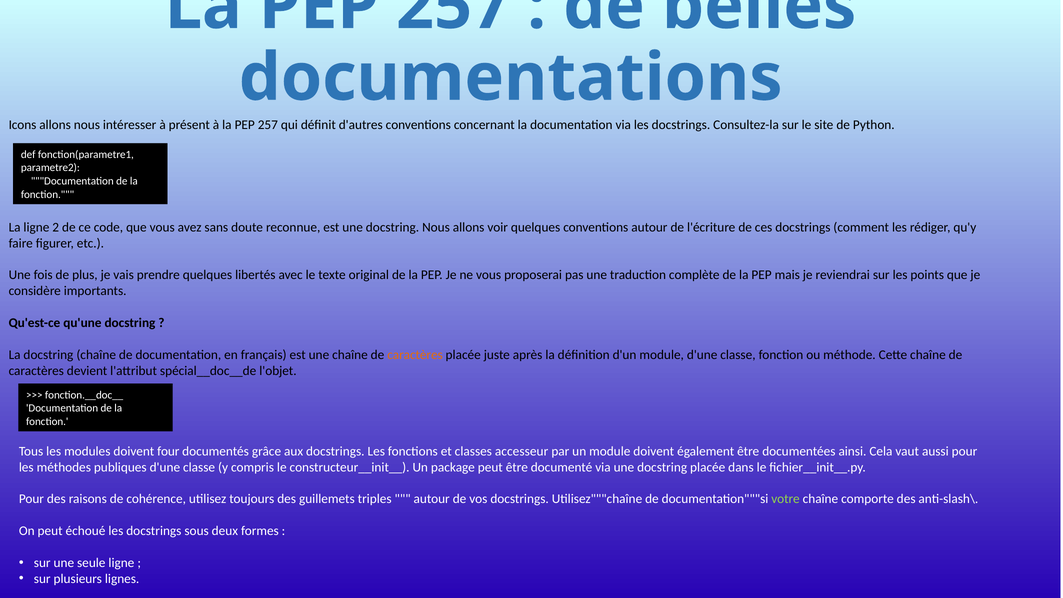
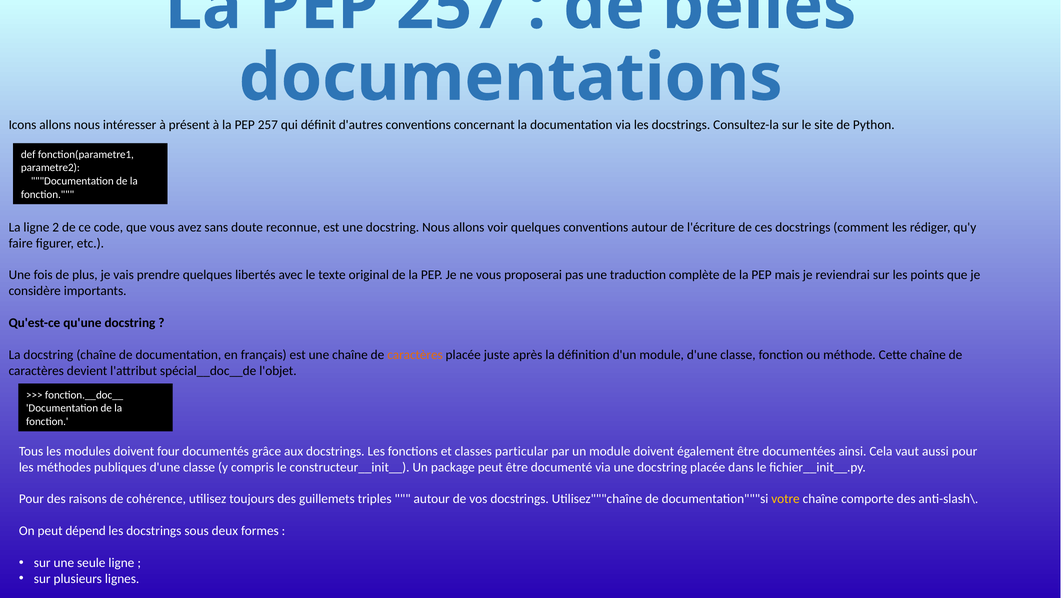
accesseur: accesseur -> particular (522, 451)
votre colour: light green -> yellow (786, 499)
échoué: échoué -> dépend (86, 531)
